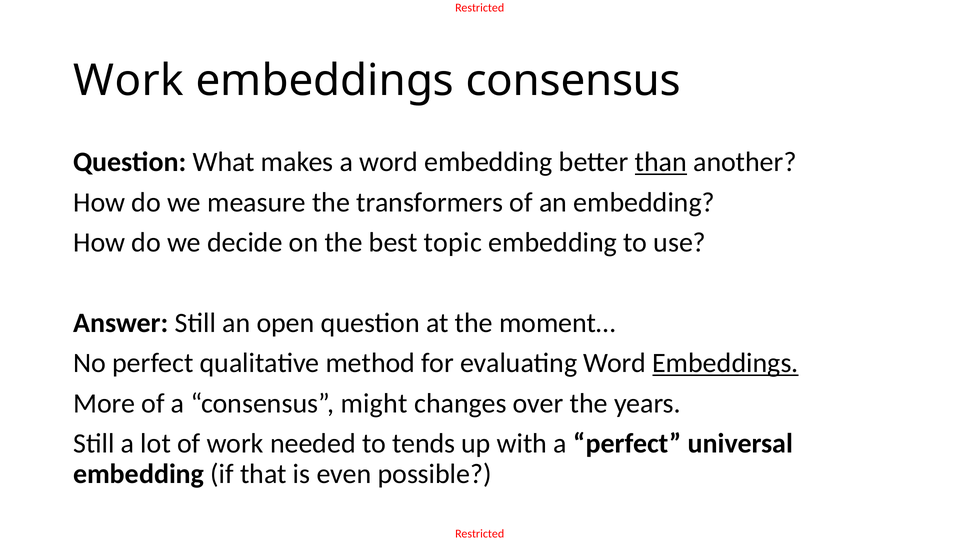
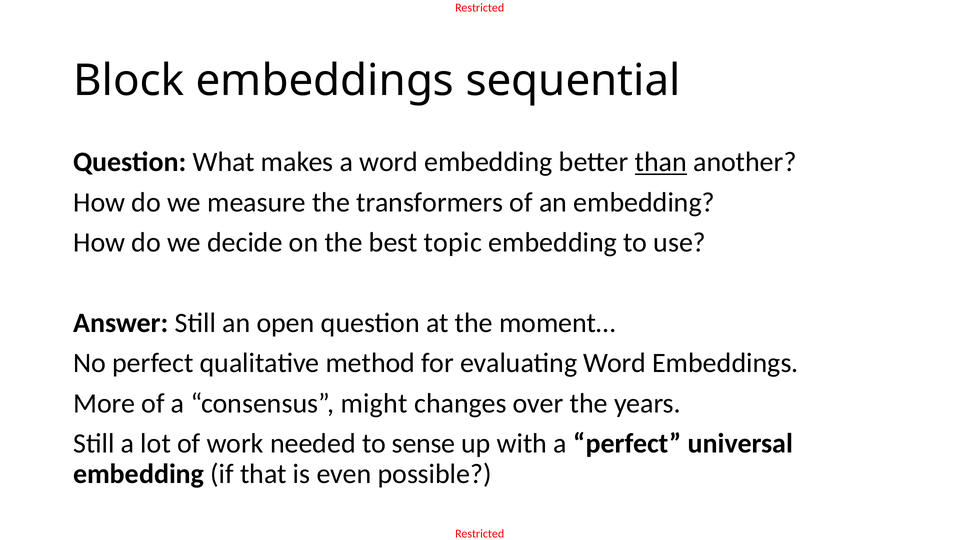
Work: Work -> Block (129, 81)
embeddings consensus: consensus -> sequential (573, 81)
Embeddings underline: present -> none (725, 363)
tends: tends -> sense (424, 444)
